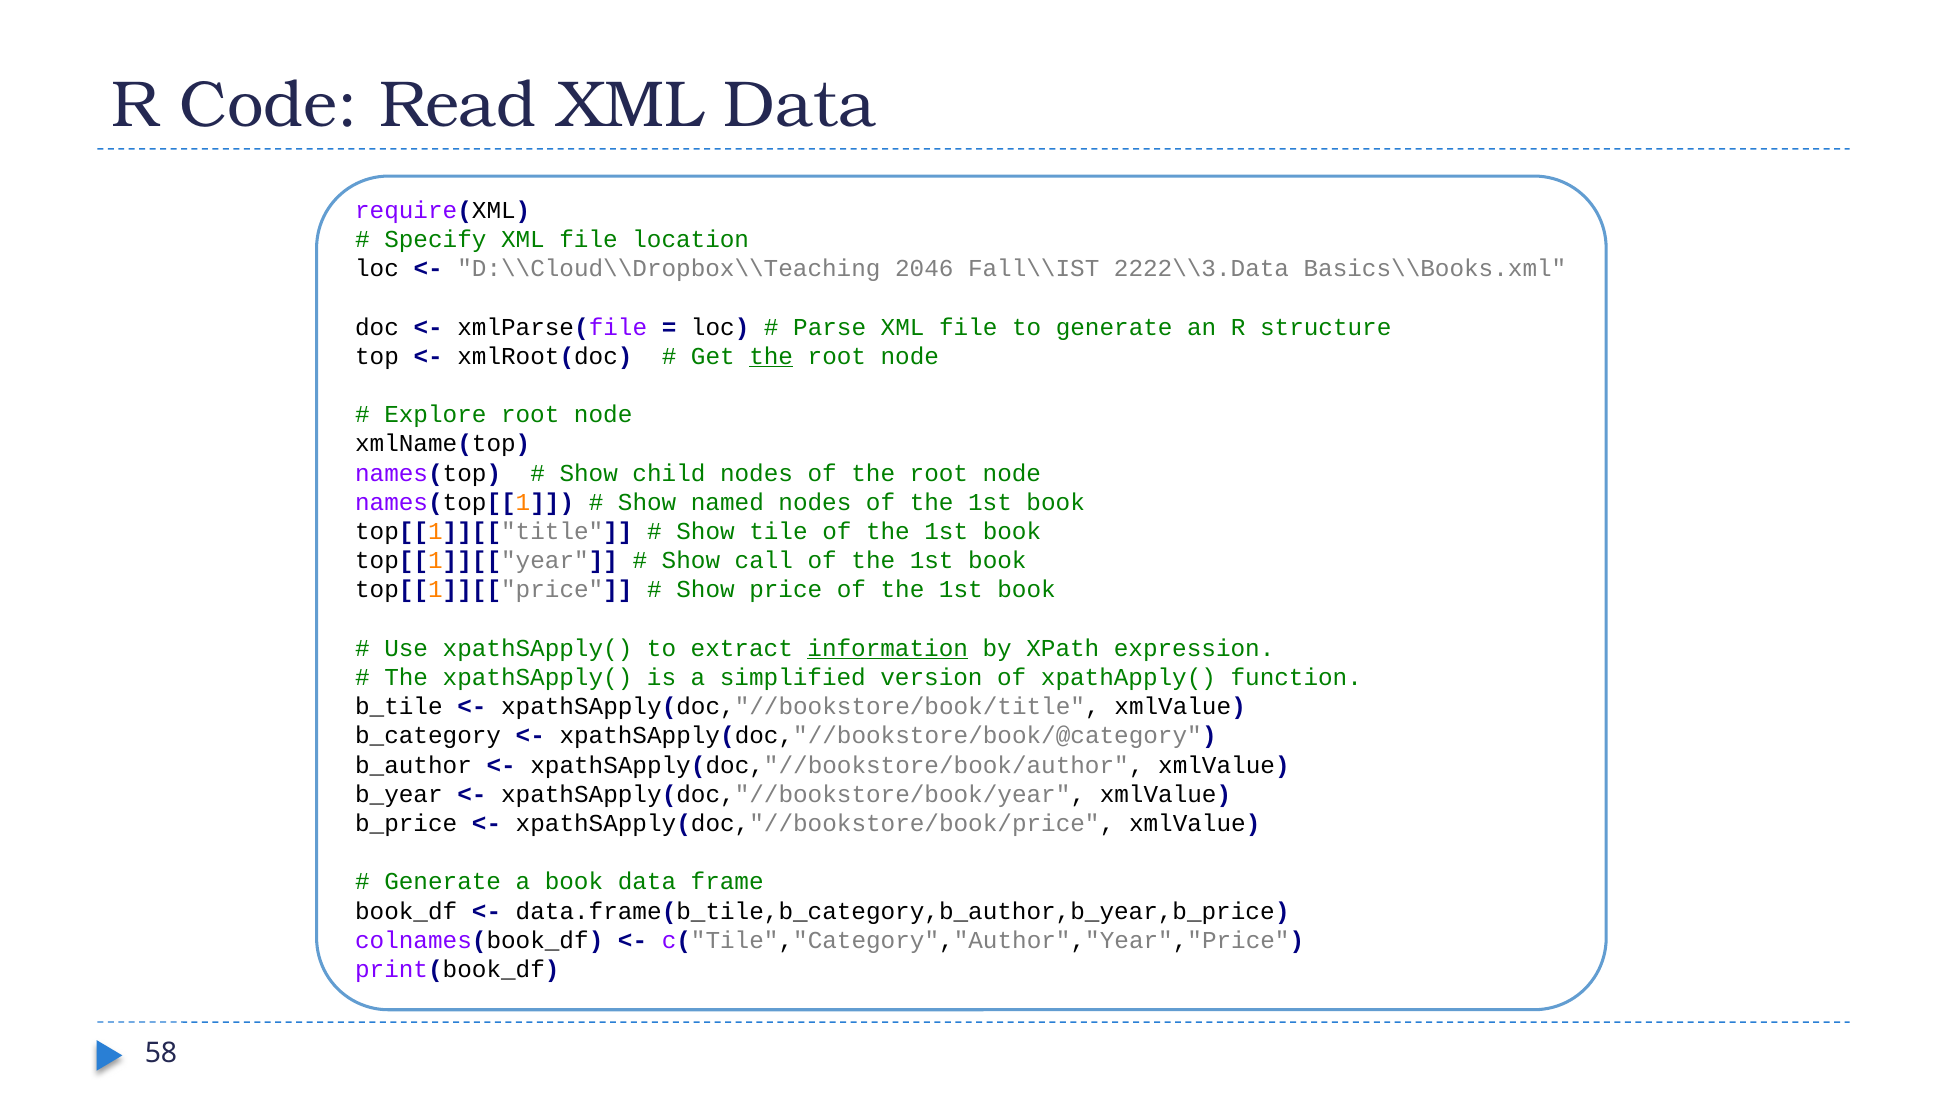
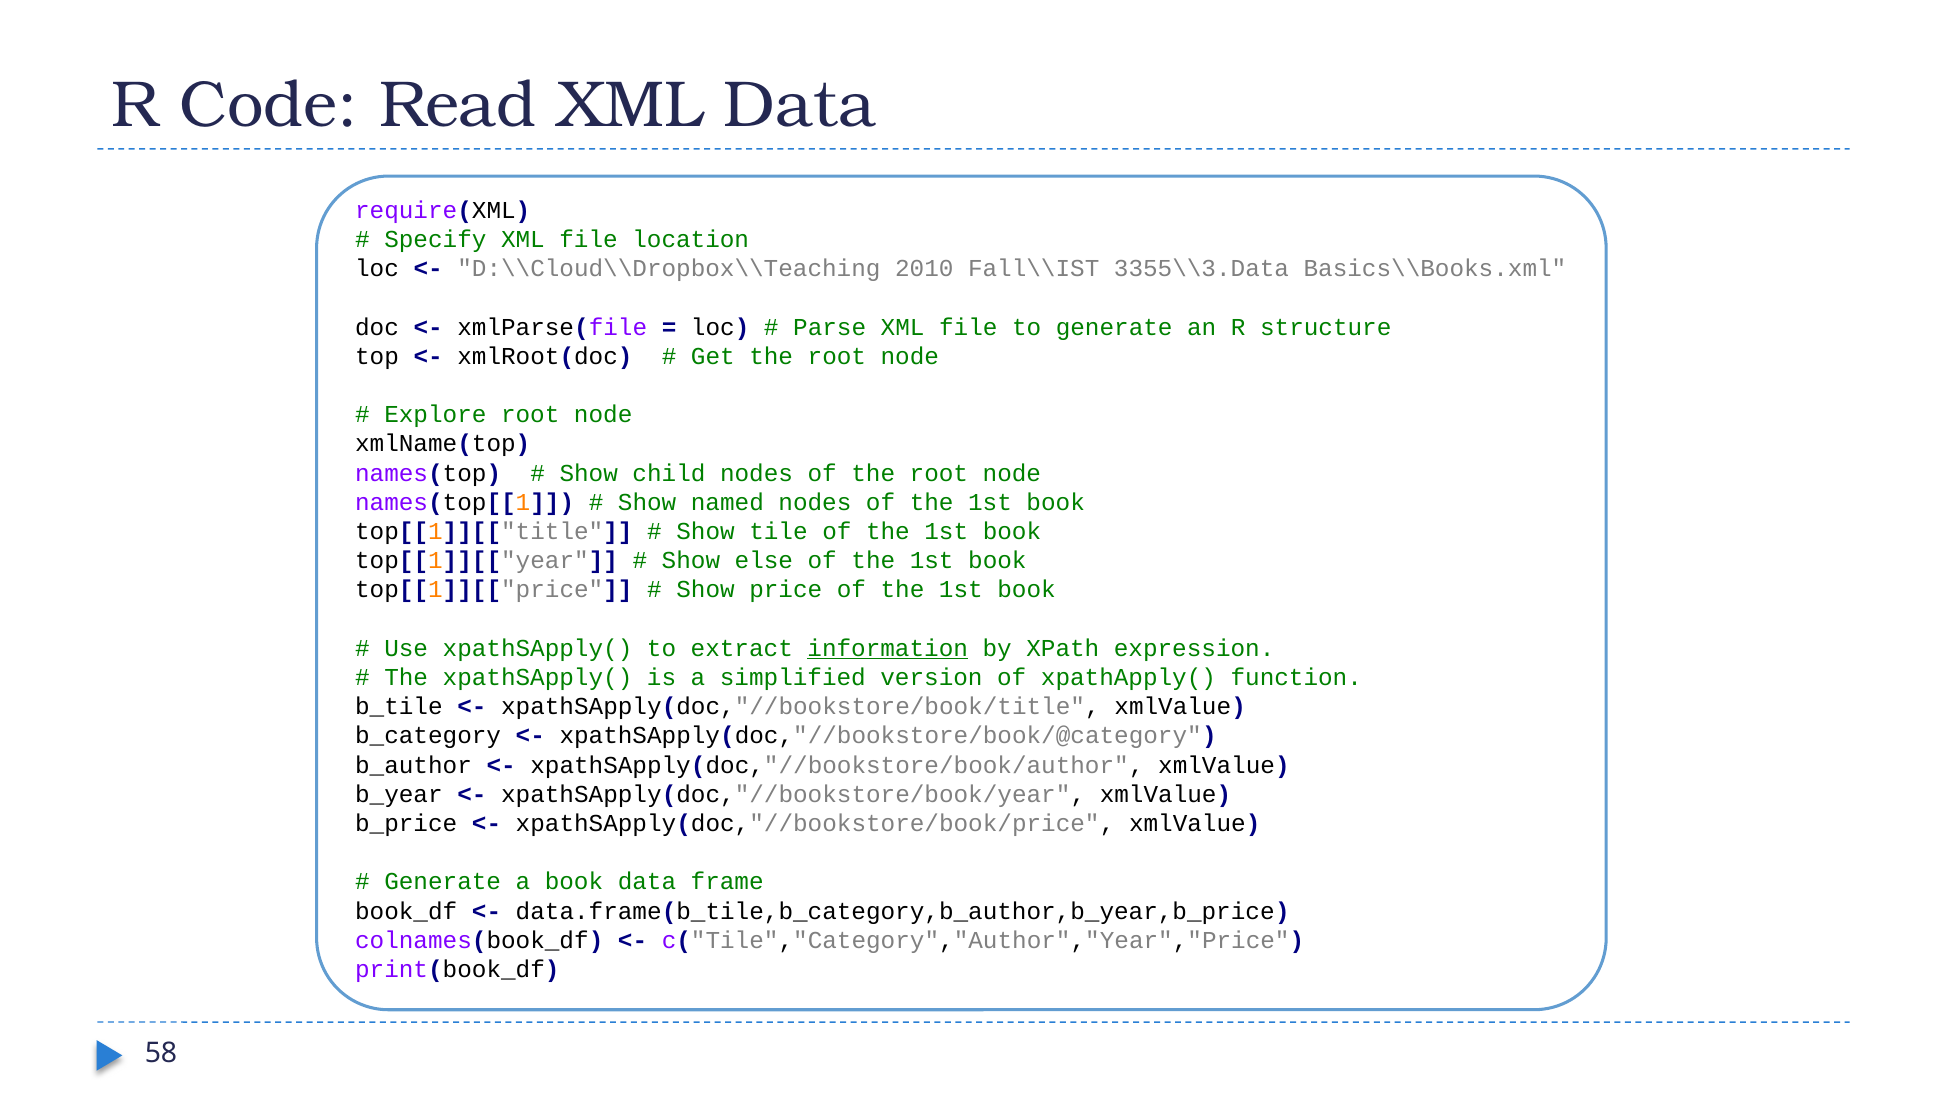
2046: 2046 -> 2010 (924, 269)
2222\\3.Data: 2222\\3.Data -> 3355\\3.Data (1201, 269)
the underline: present -> none (771, 356)
call: call -> else (764, 561)
